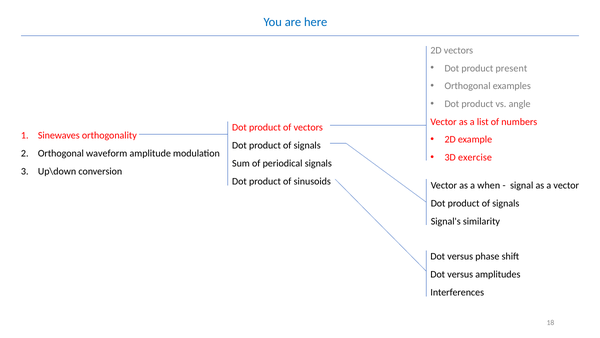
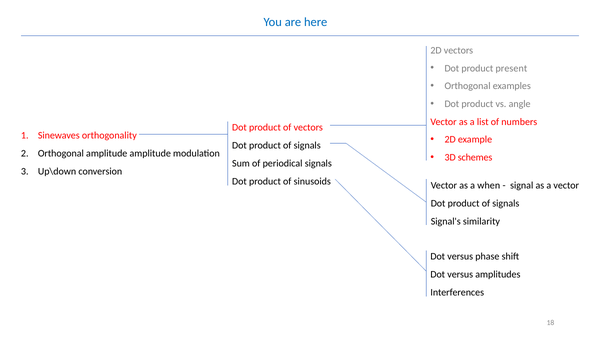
Orthogonal waveform: waveform -> amplitude (107, 153)
exercise: exercise -> schemes (475, 157)
